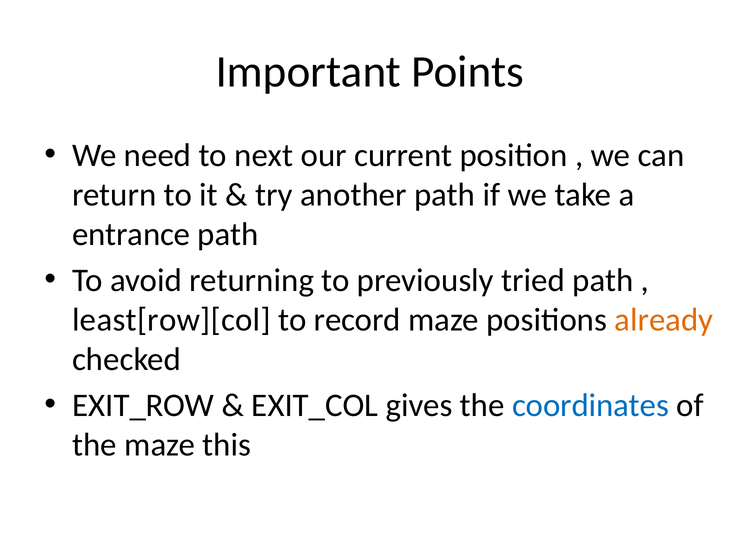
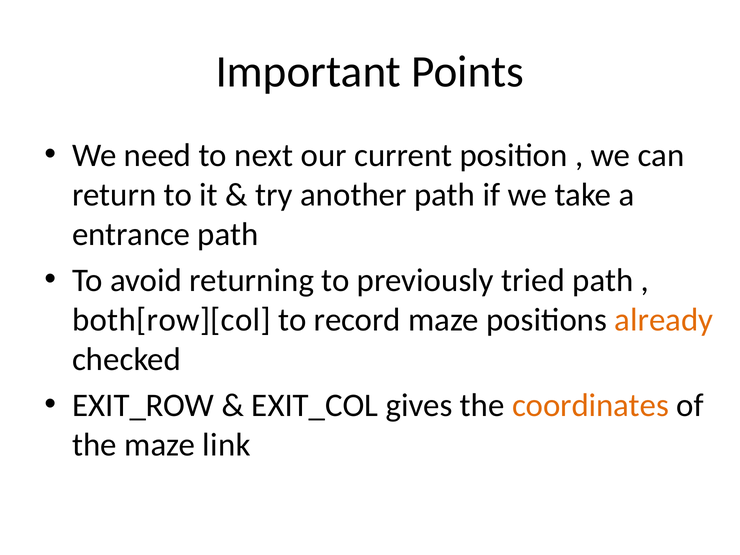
least[row][col: least[row][col -> both[row][col (171, 320)
coordinates colour: blue -> orange (590, 405)
this: this -> link (226, 445)
